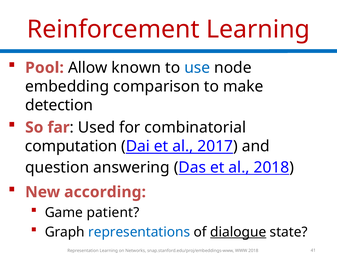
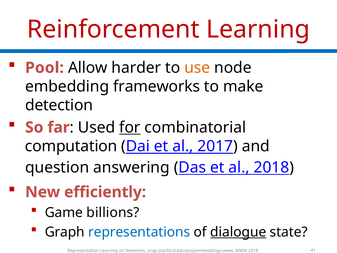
known: known -> harder (136, 68)
use colour: blue -> orange (197, 68)
comparison: comparison -> frameworks (157, 86)
for underline: none -> present (130, 127)
according: according -> efficiently (105, 192)
patient: patient -> billions (113, 212)
